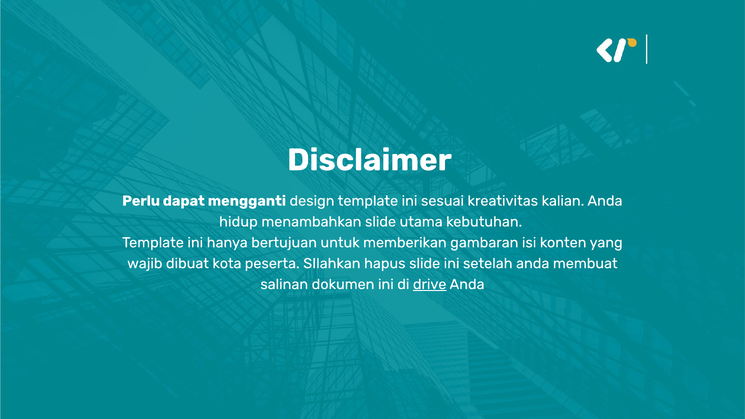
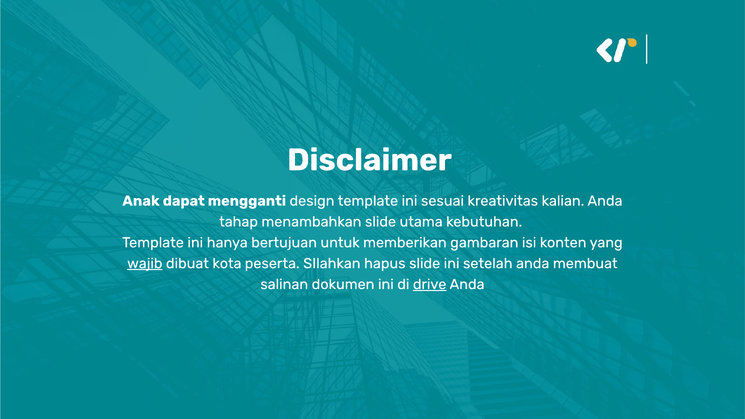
Perlu: Perlu -> Anak (141, 201)
hidup: hidup -> tahap (239, 222)
wajib underline: none -> present (145, 263)
